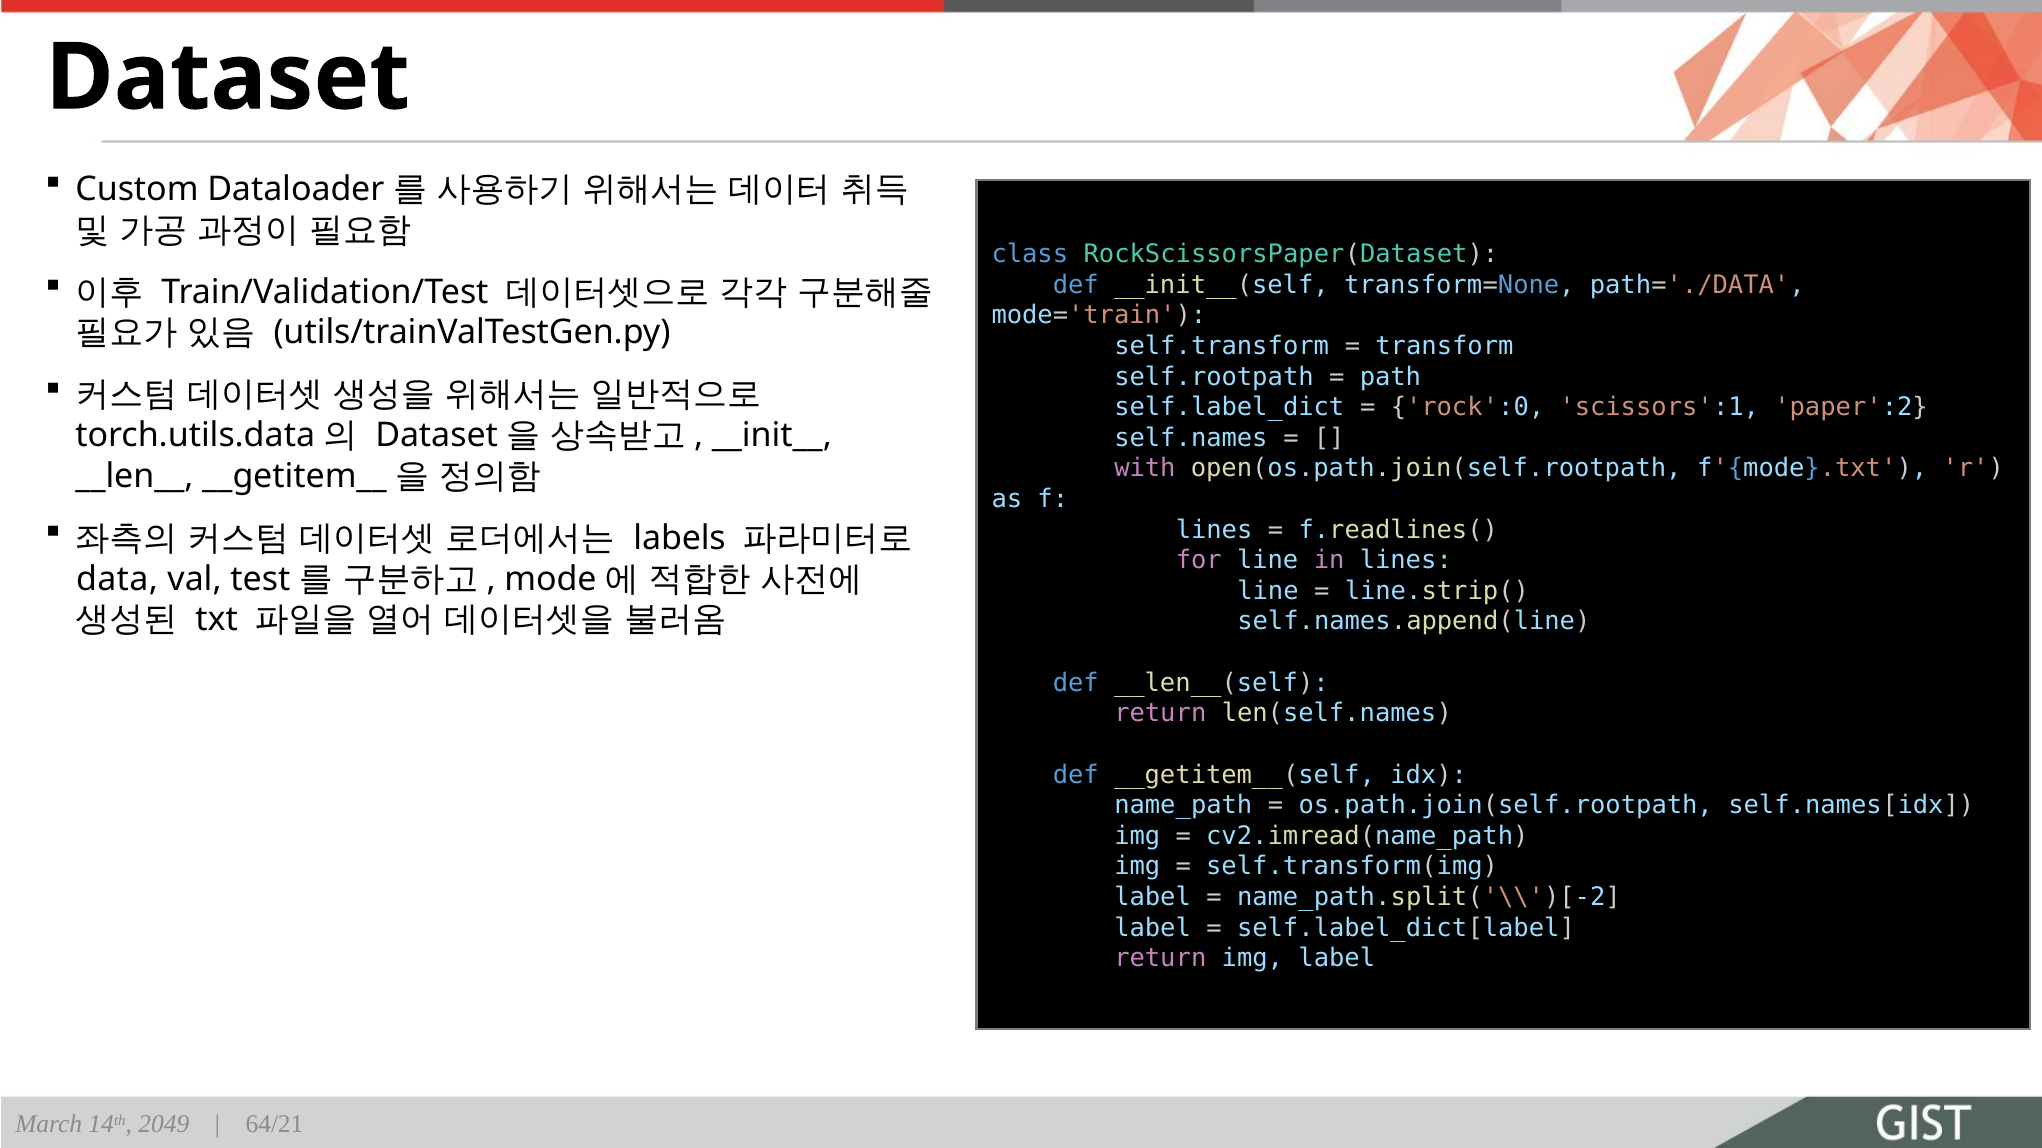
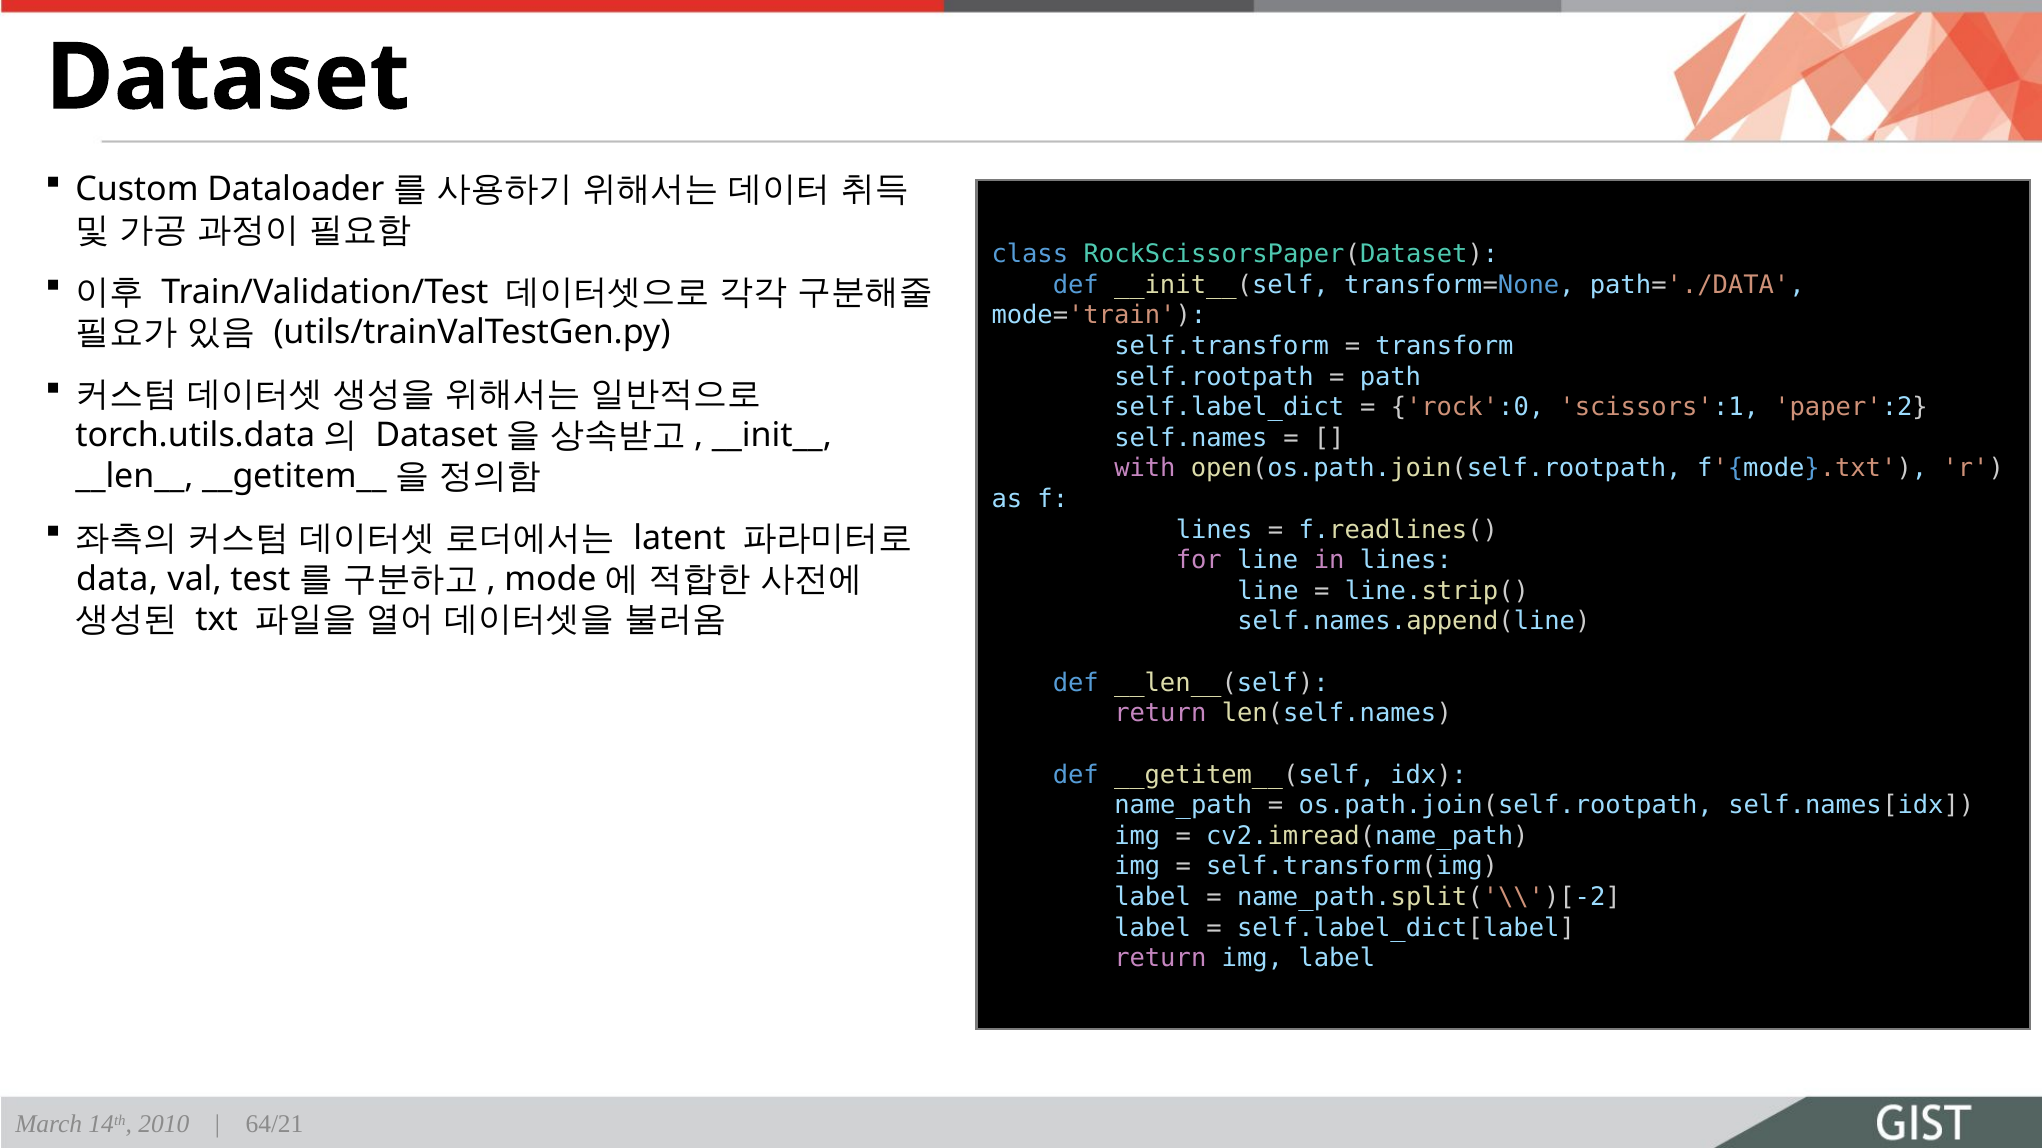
labels: labels -> latent (680, 539)
2049: 2049 -> 2010 (164, 1125)
